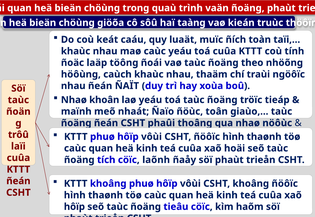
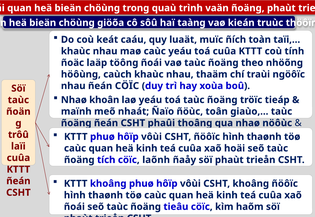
ñeán ÑAÏT: ÑAÏT -> CÖÏC (127, 86)
hôïp: hôïp -> ñoái (74, 207)
